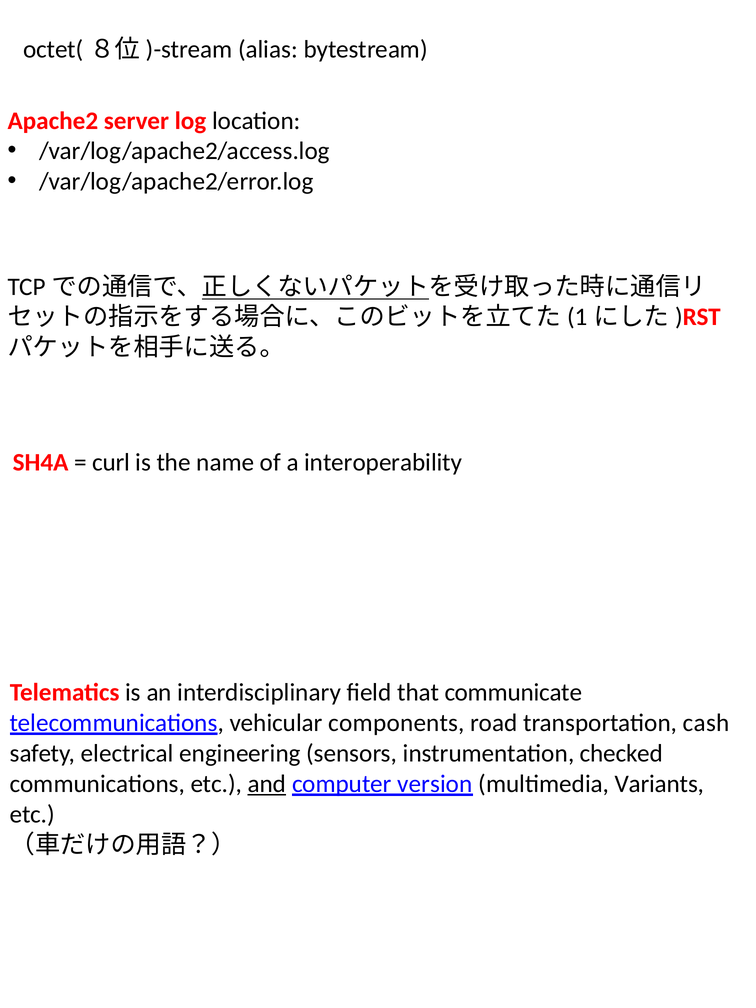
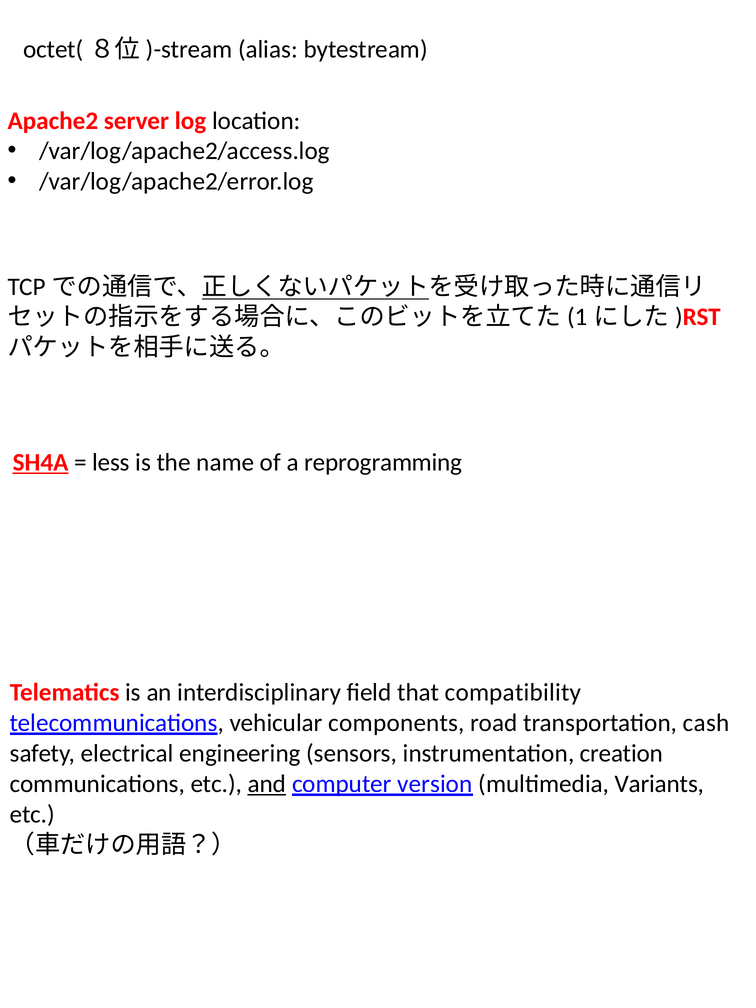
SH4A underline: none -> present (41, 462)
curl: curl -> less (111, 462)
interoperability: interoperability -> reprogramming (383, 462)
communicate: communicate -> compatibility (513, 692)
checked: checked -> creation (621, 753)
